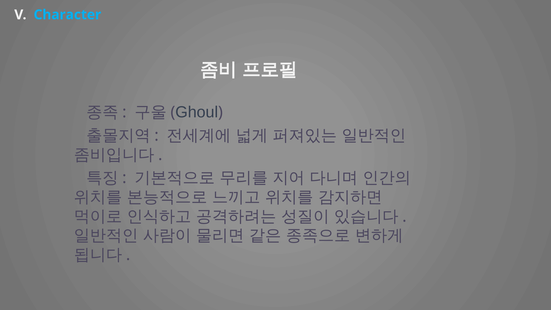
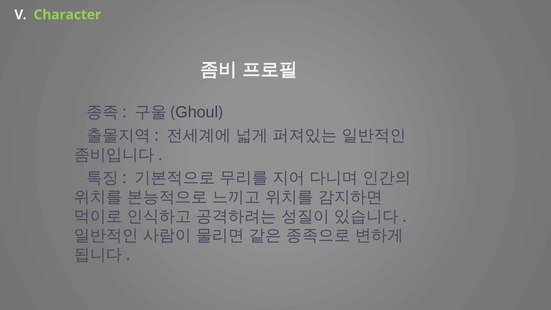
Character colour: light blue -> light green (67, 15)
